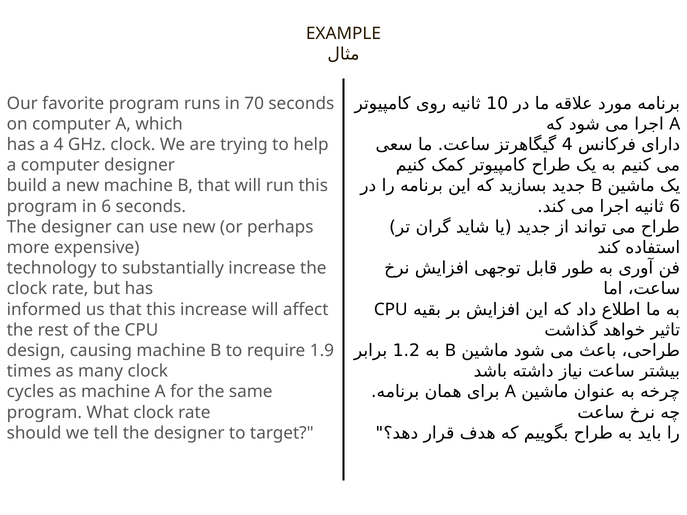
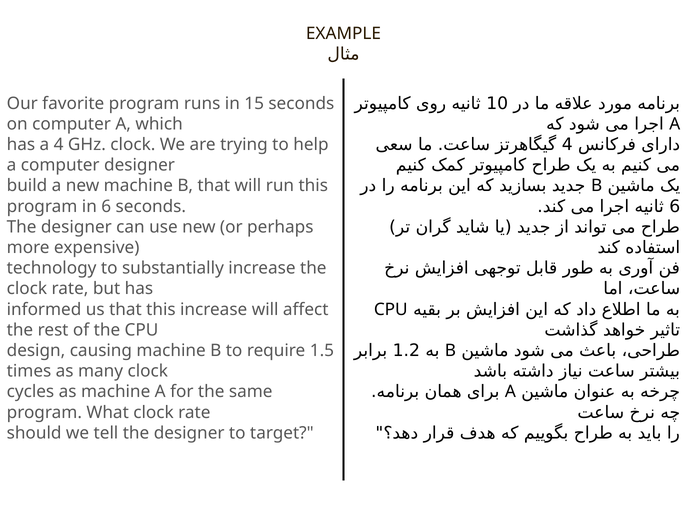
70: 70 -> 15 (254, 103)
1.9: 1.9 -> 1.5 (322, 351)
